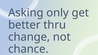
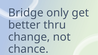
Asking: Asking -> Bridge (26, 13)
